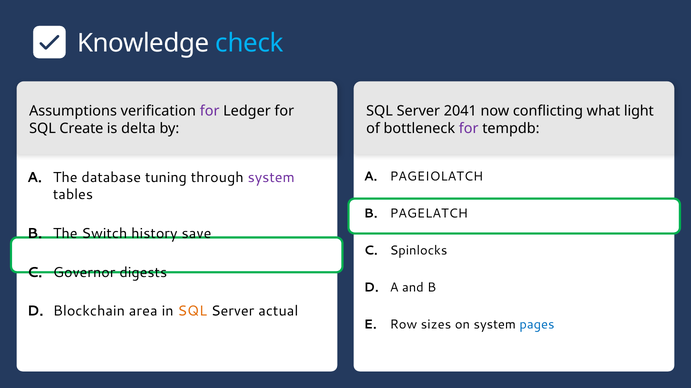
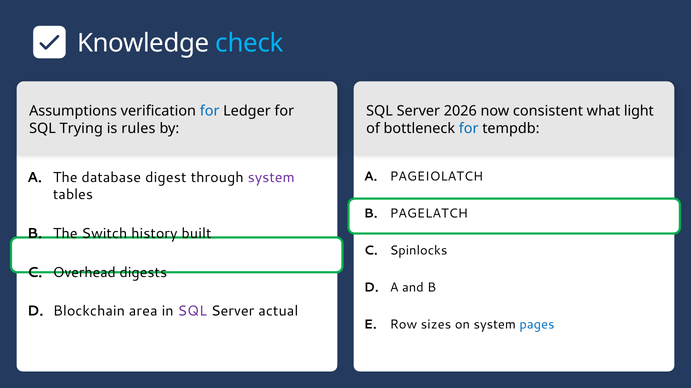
for colour: purple -> blue (210, 111)
2041: 2041 -> 2026 (460, 111)
conflicting: conflicting -> consistent (548, 111)
Create: Create -> Trying (81, 129)
delta: delta -> rules (138, 129)
for colour: purple -> blue (469, 129)
tuning: tuning -> digest (166, 178)
save: save -> built (197, 234)
Governor: Governor -> Overhead (84, 273)
SQL colour: orange -> purple (192, 312)
